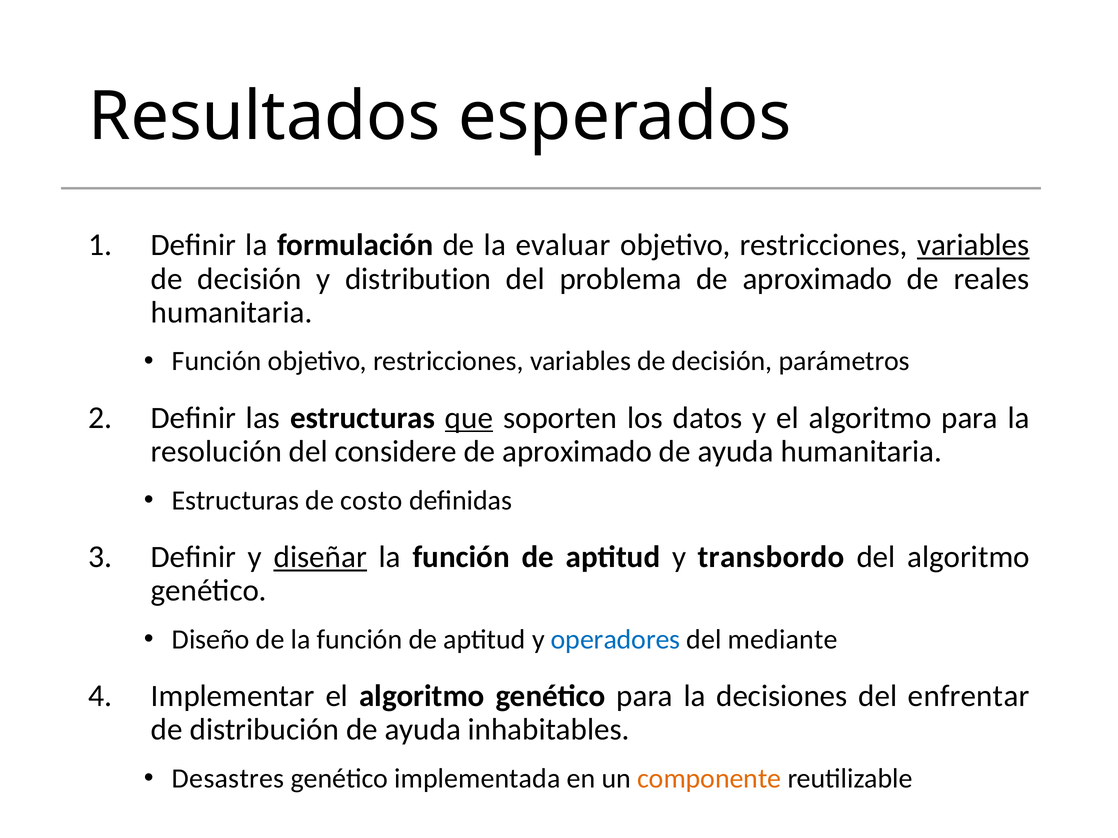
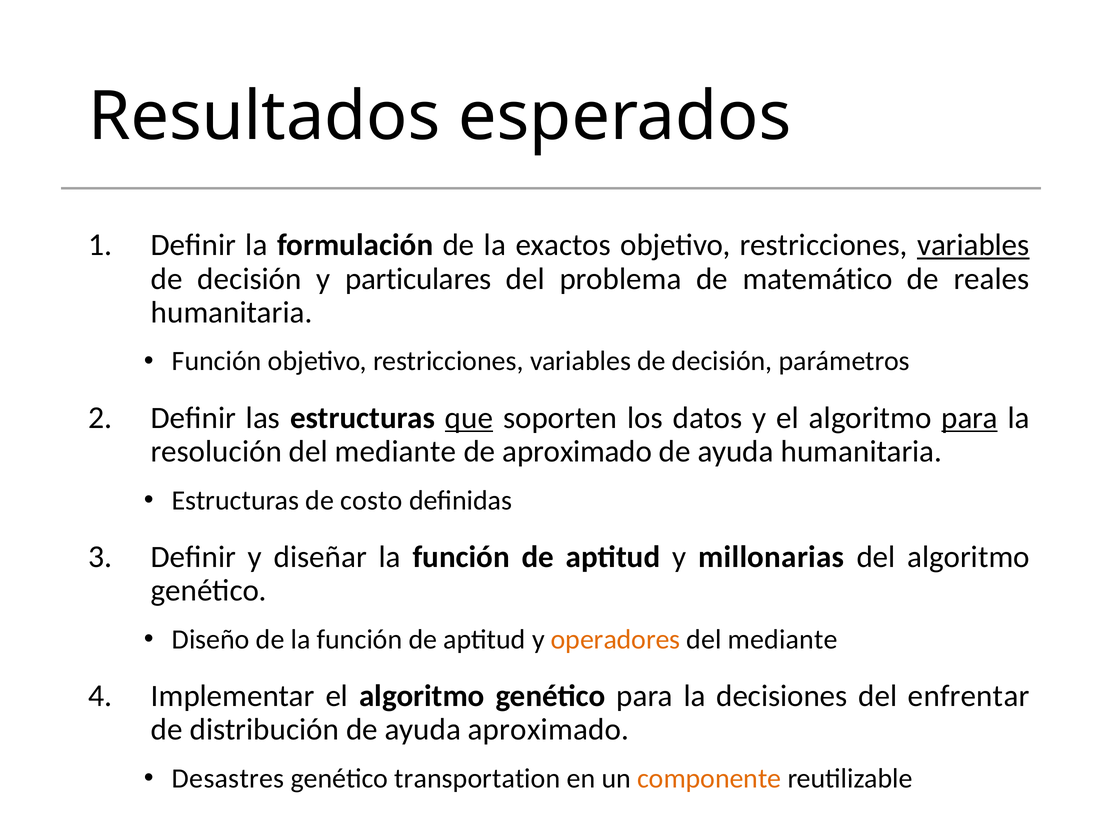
evaluar: evaluar -> exactos (563, 245)
distribution: distribution -> particulares (418, 279)
problema de aproximado: aproximado -> matemático (818, 279)
para underline: none -> present (970, 418)
resolución del considere: considere -> mediante (396, 452)
diseñar underline: present -> none (320, 557)
transbordo: transbordo -> millonarias (771, 557)
operadores colour: blue -> orange (616, 640)
ayuda inhabitables: inhabitables -> aproximado (548, 730)
implementada: implementada -> transportation (477, 779)
